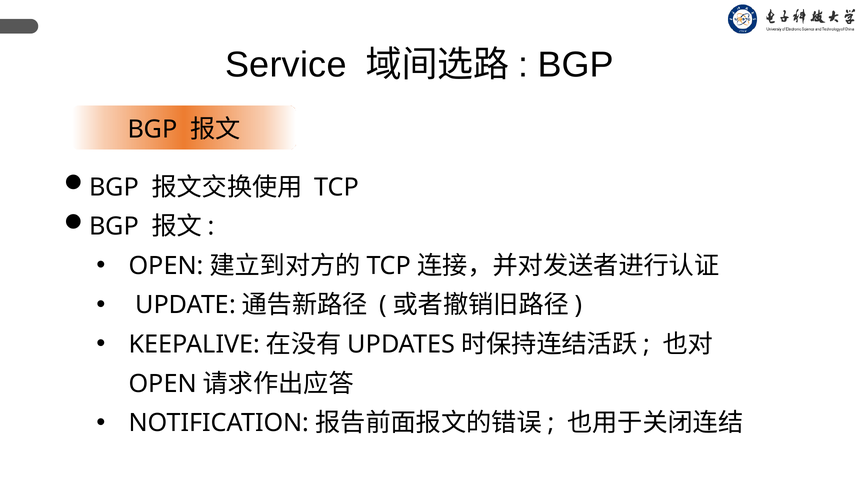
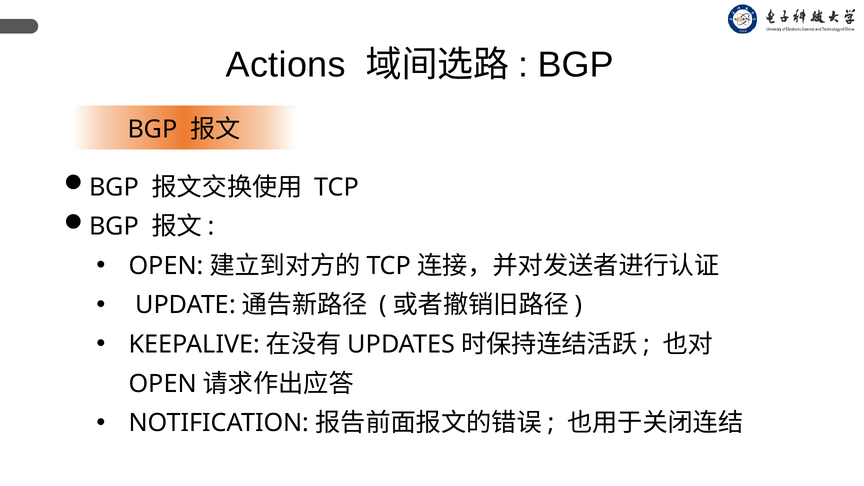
Service: Service -> Actions (286, 65)
